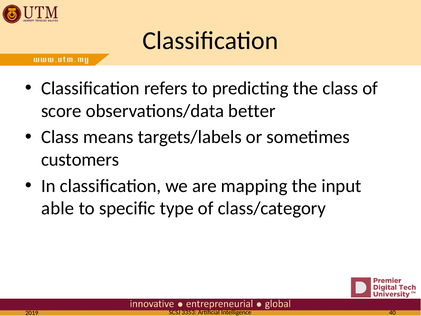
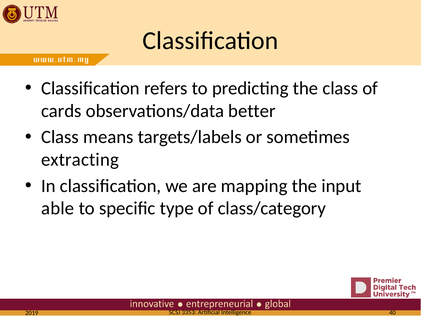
score: score -> cards (61, 111)
customers: customers -> extracting (80, 160)
